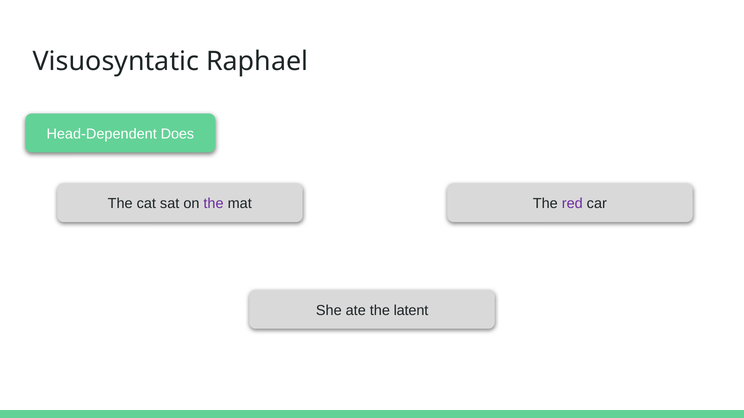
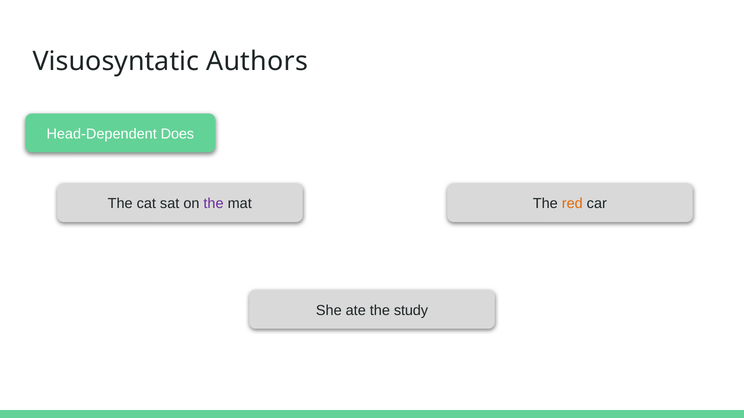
Raphael: Raphael -> Authors (257, 62)
red colour: purple -> orange (572, 204)
latent: latent -> study (411, 311)
